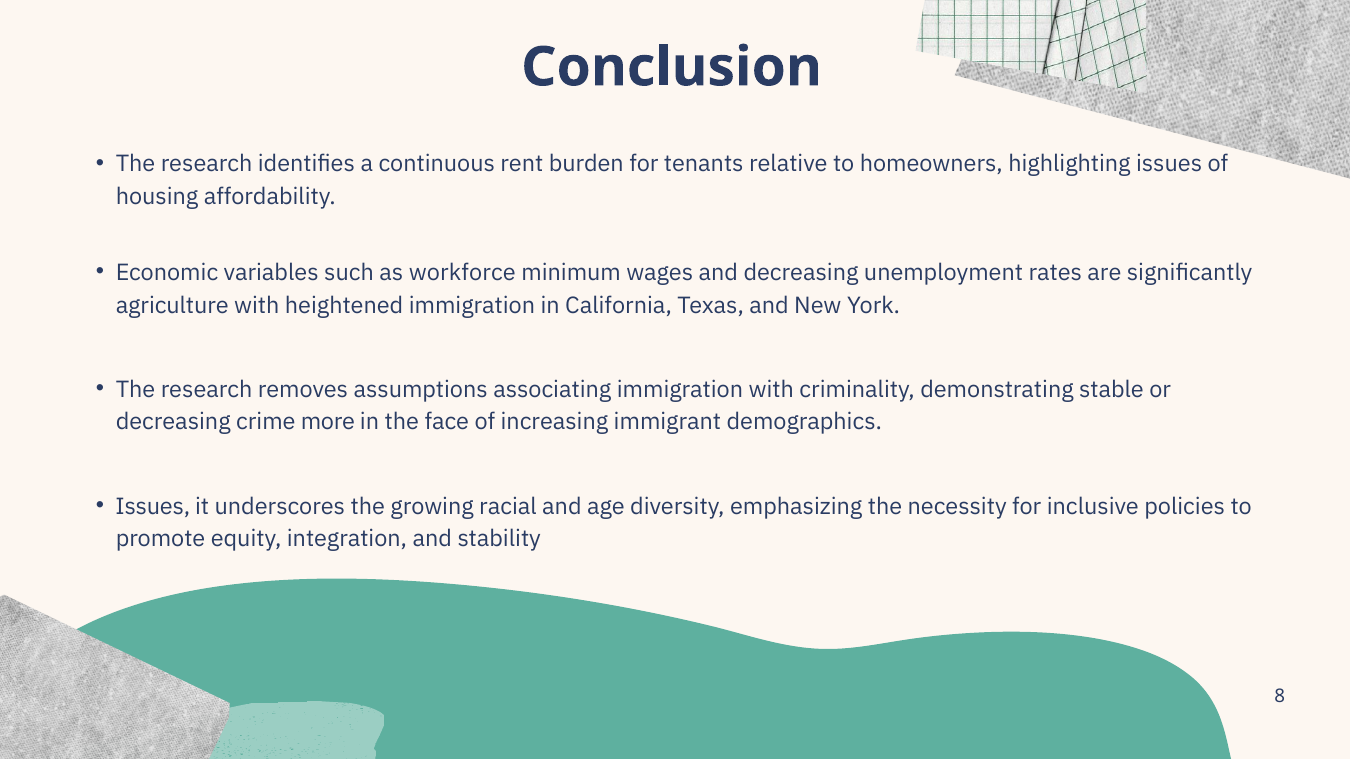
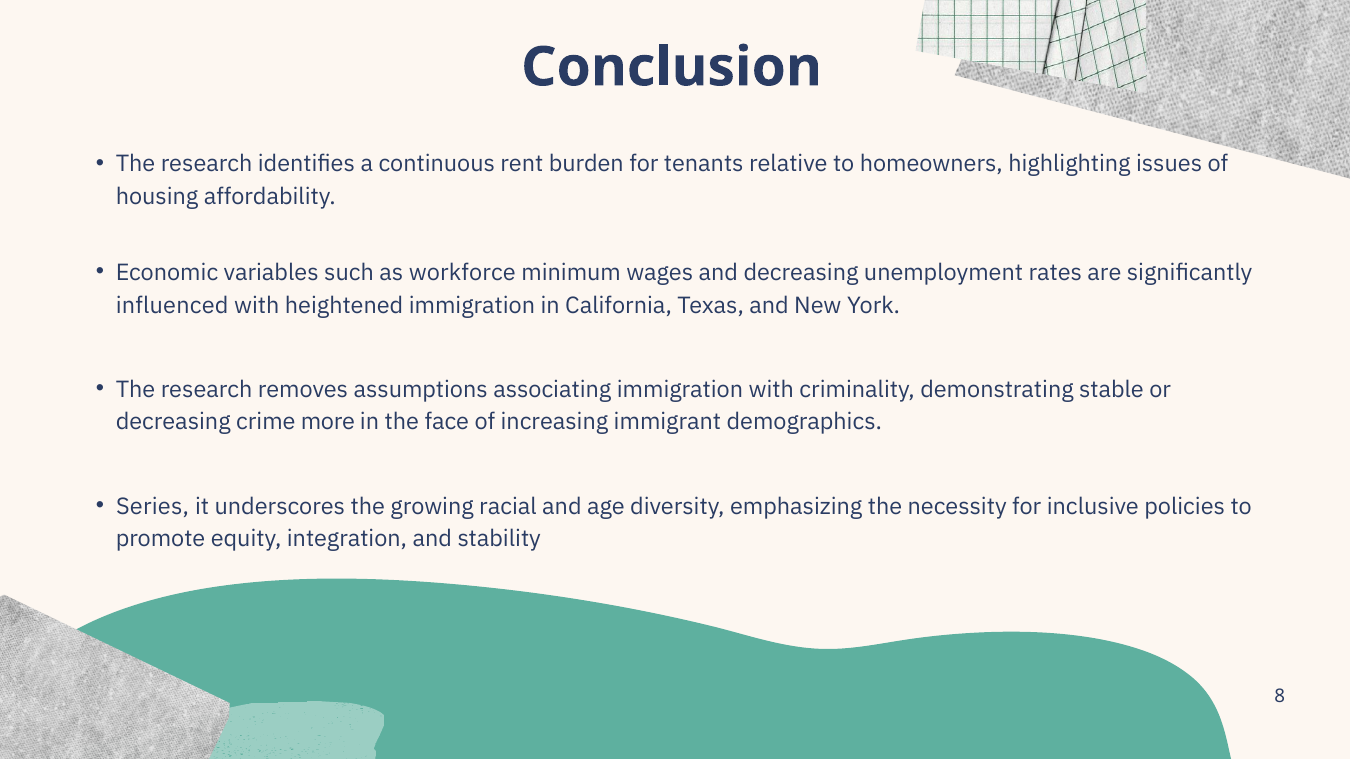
agriculture: agriculture -> influenced (172, 306)
Issues: Issues -> Series (153, 507)
